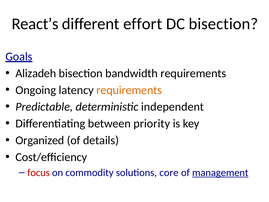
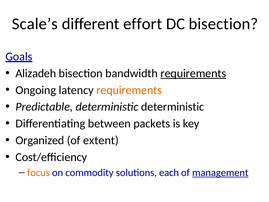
React’s: React’s -> Scale’s (35, 24)
requirements underline: none -> present (193, 73)
deterministic independent: independent -> deterministic (173, 107)
priority: priority -> packets (152, 123)
details: details -> extent (101, 140)
focus colour: red -> orange (39, 172)
core: core -> each (169, 172)
